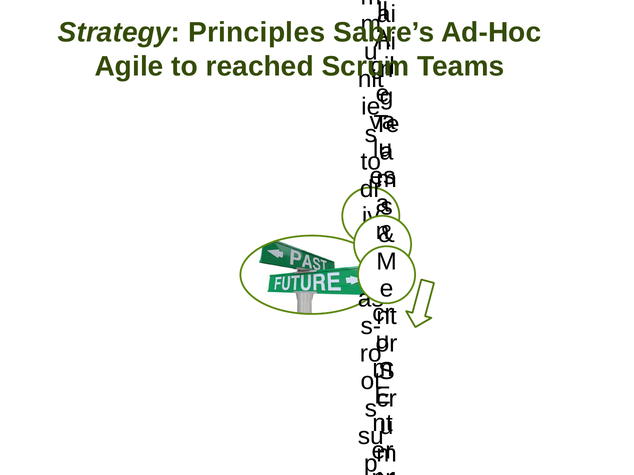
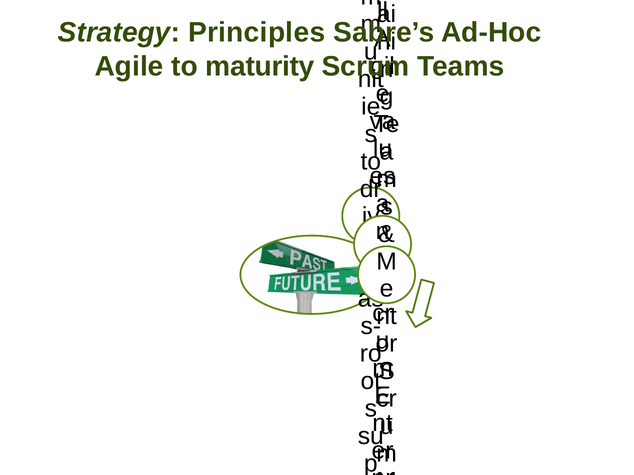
reached: reached -> maturity (260, 66)
